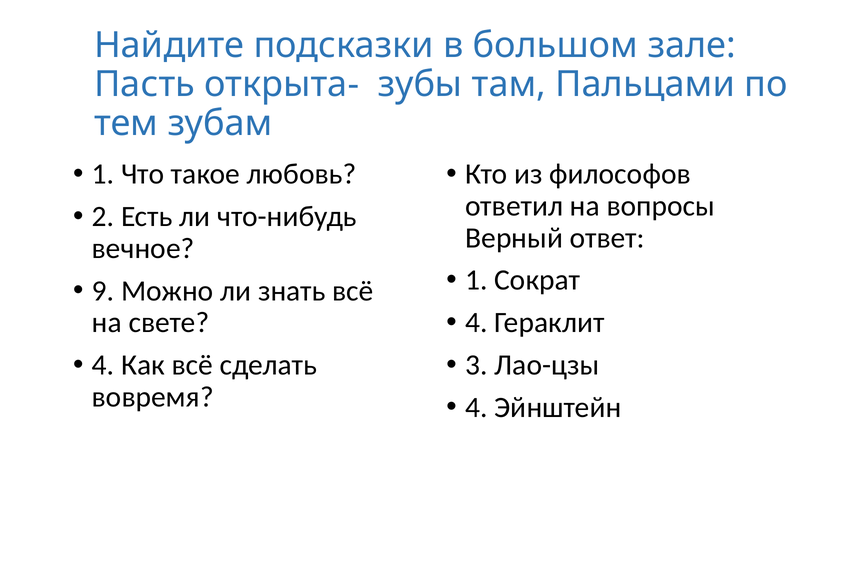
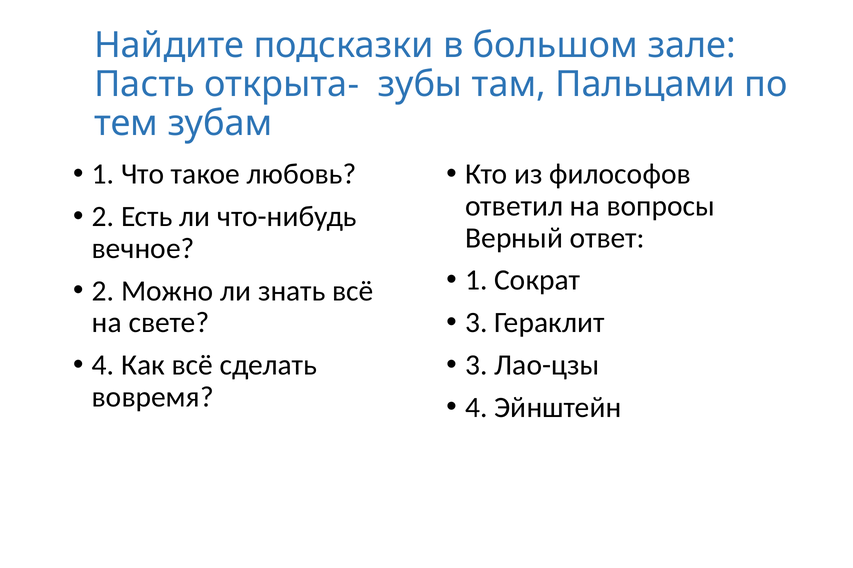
9: 9 -> 2 (103, 291)
4: 4 -> 3 (476, 323)
